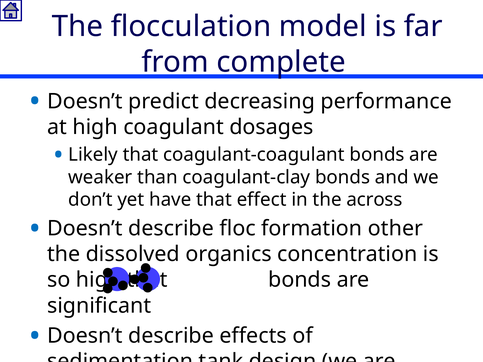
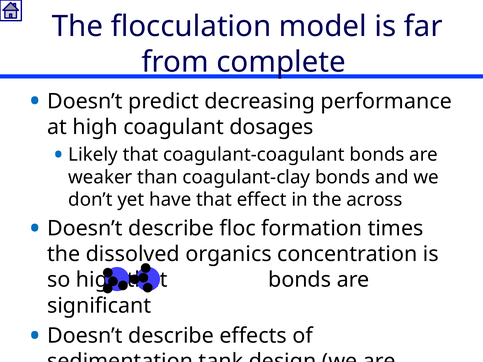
other: other -> times (396, 229)
